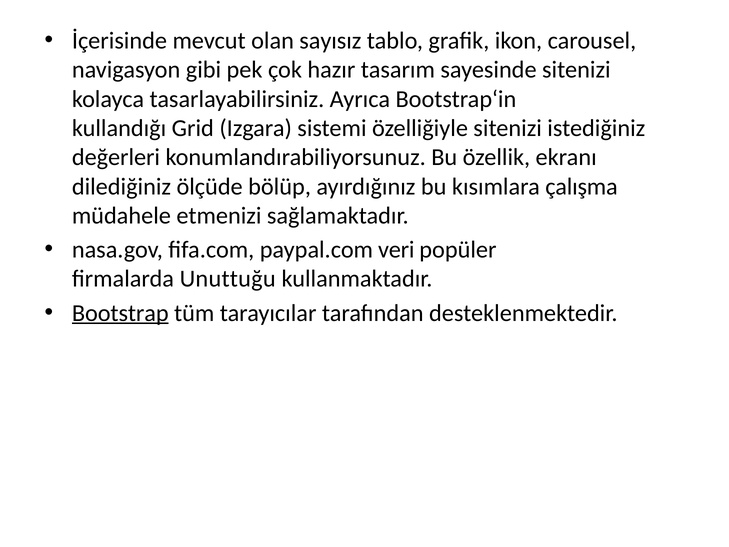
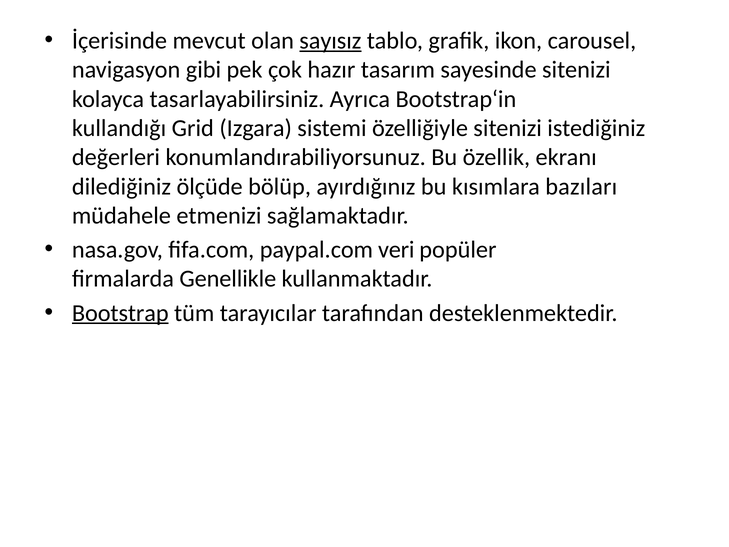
sayısız underline: none -> present (330, 41)
çalışma: çalışma -> bazıları (581, 187)
Unuttuğu: Unuttuğu -> Genellikle (228, 279)
